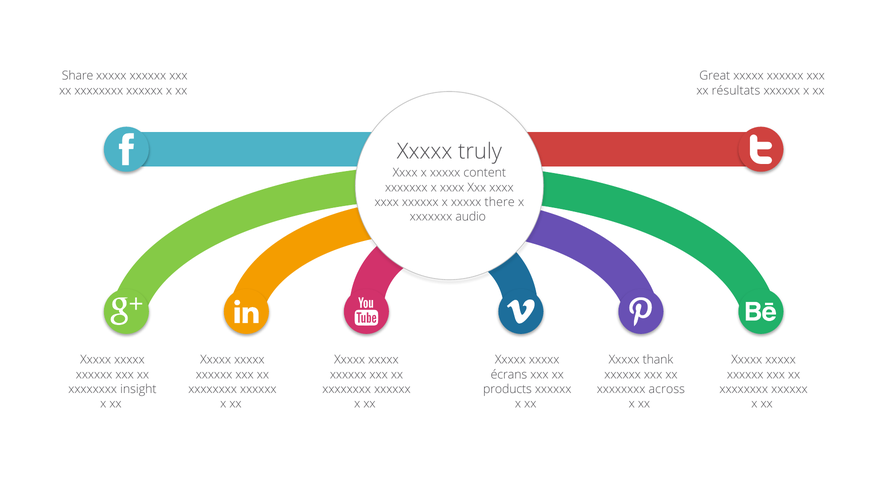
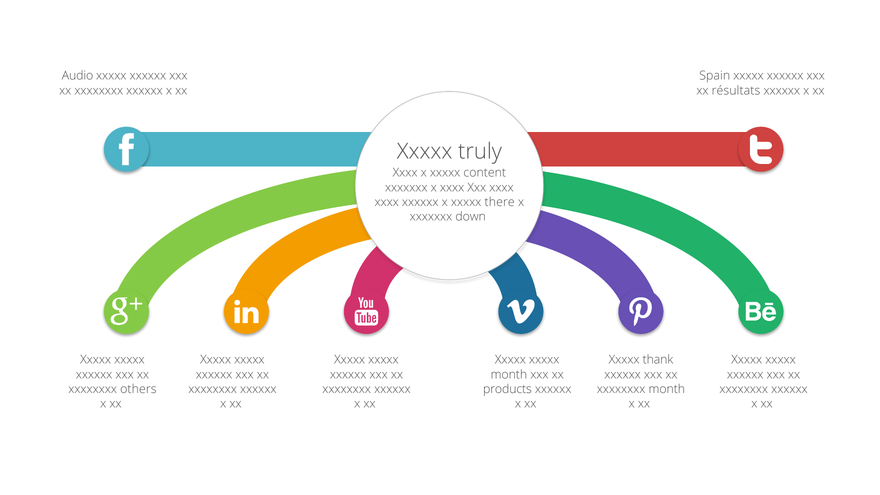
Share: Share -> Audio (78, 76)
Great: Great -> Spain (715, 76)
audio: audio -> down (471, 217)
écrans: écrans -> month (509, 375)
insight: insight -> others (138, 389)
xxxxxxxx across: across -> month (667, 389)
